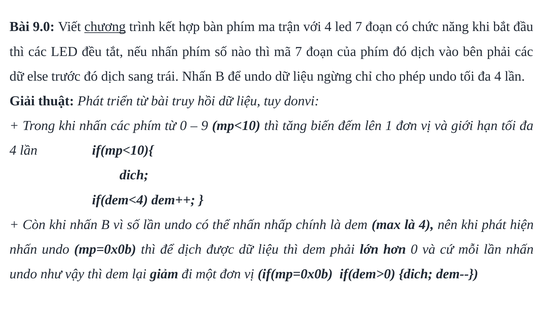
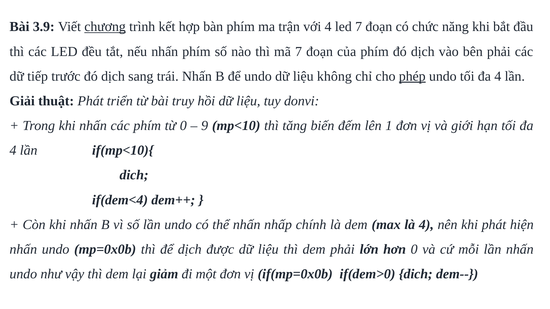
9.0: 9.0 -> 3.9 (44, 27)
else: else -> tiếp (38, 76)
ngừng: ngừng -> không (334, 76)
phép underline: none -> present (412, 76)
